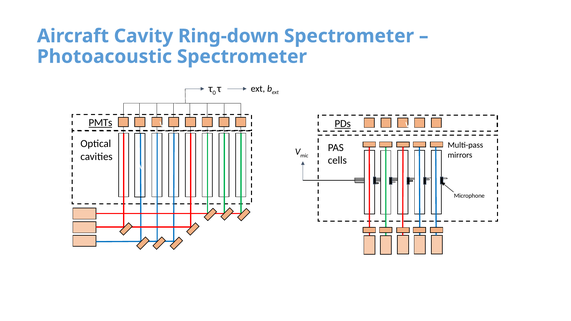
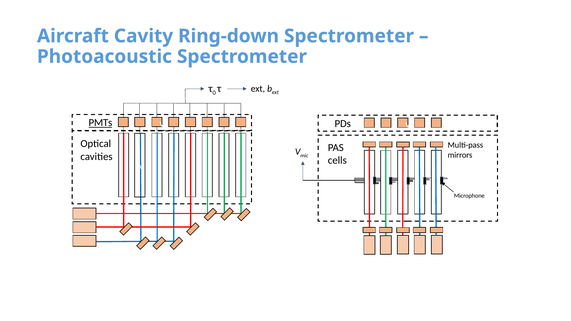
PDs underline: present -> none (343, 124)
